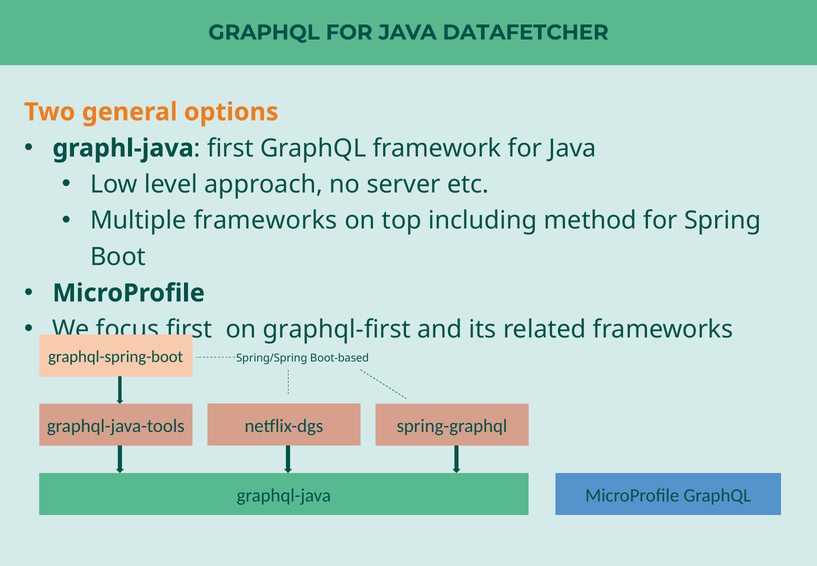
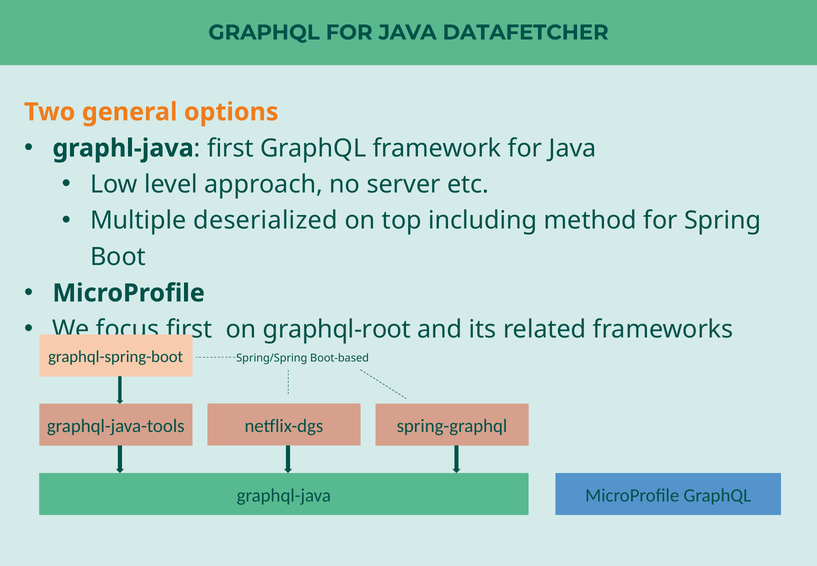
Multiple frameworks: frameworks -> deserialized (265, 221)
graphql-first: graphql-first -> graphql-root (337, 329)
